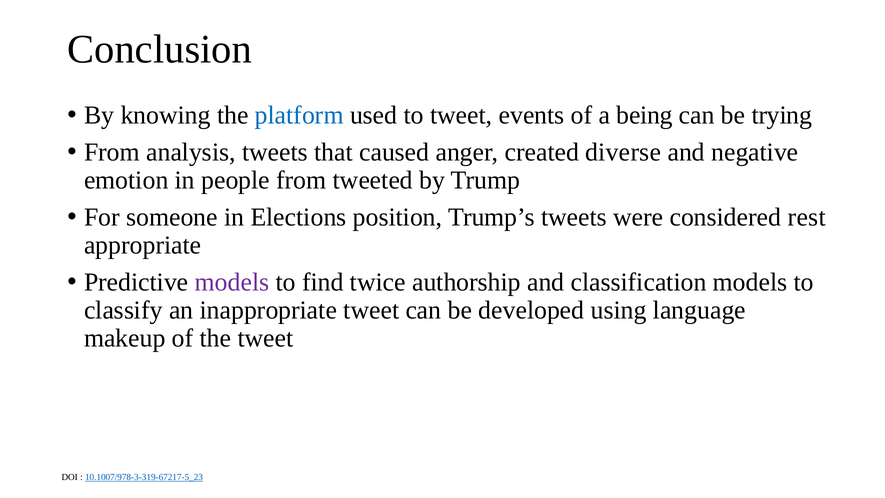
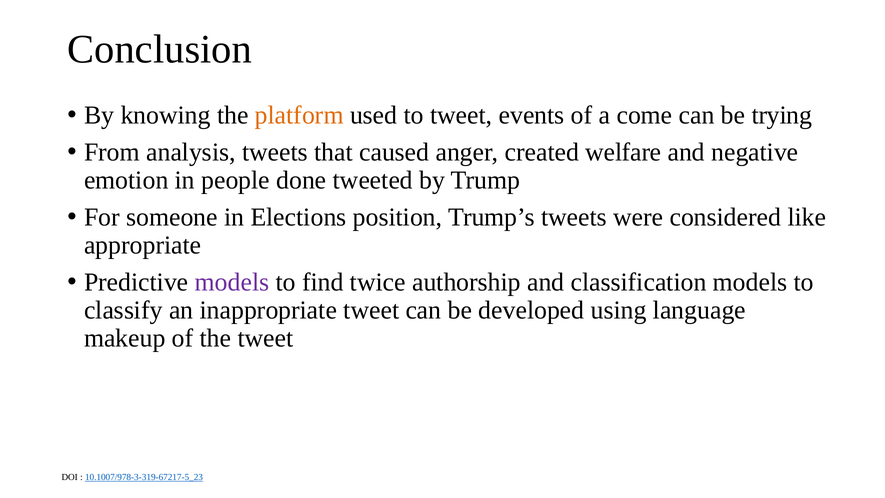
platform colour: blue -> orange (299, 115)
being: being -> come (644, 115)
diverse: diverse -> welfare (623, 152)
people from: from -> done (301, 180)
rest: rest -> like (807, 217)
